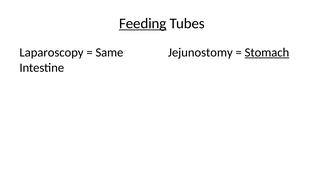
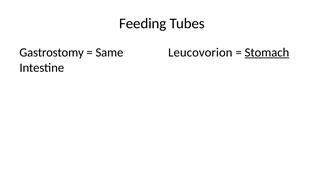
Feeding underline: present -> none (143, 24)
Laparoscopy: Laparoscopy -> Gastrostomy (52, 53)
Jejunostomy: Jejunostomy -> Leucovorion (200, 53)
